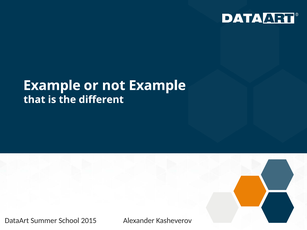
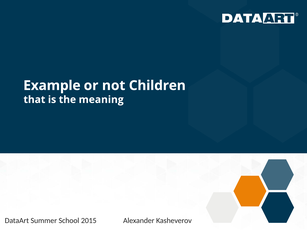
not Example: Example -> Children (157, 86)
different: different -> meaning (101, 100)
